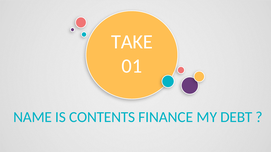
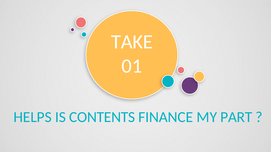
NAME: NAME -> HELPS (33, 117)
DEBT: DEBT -> PART (236, 117)
